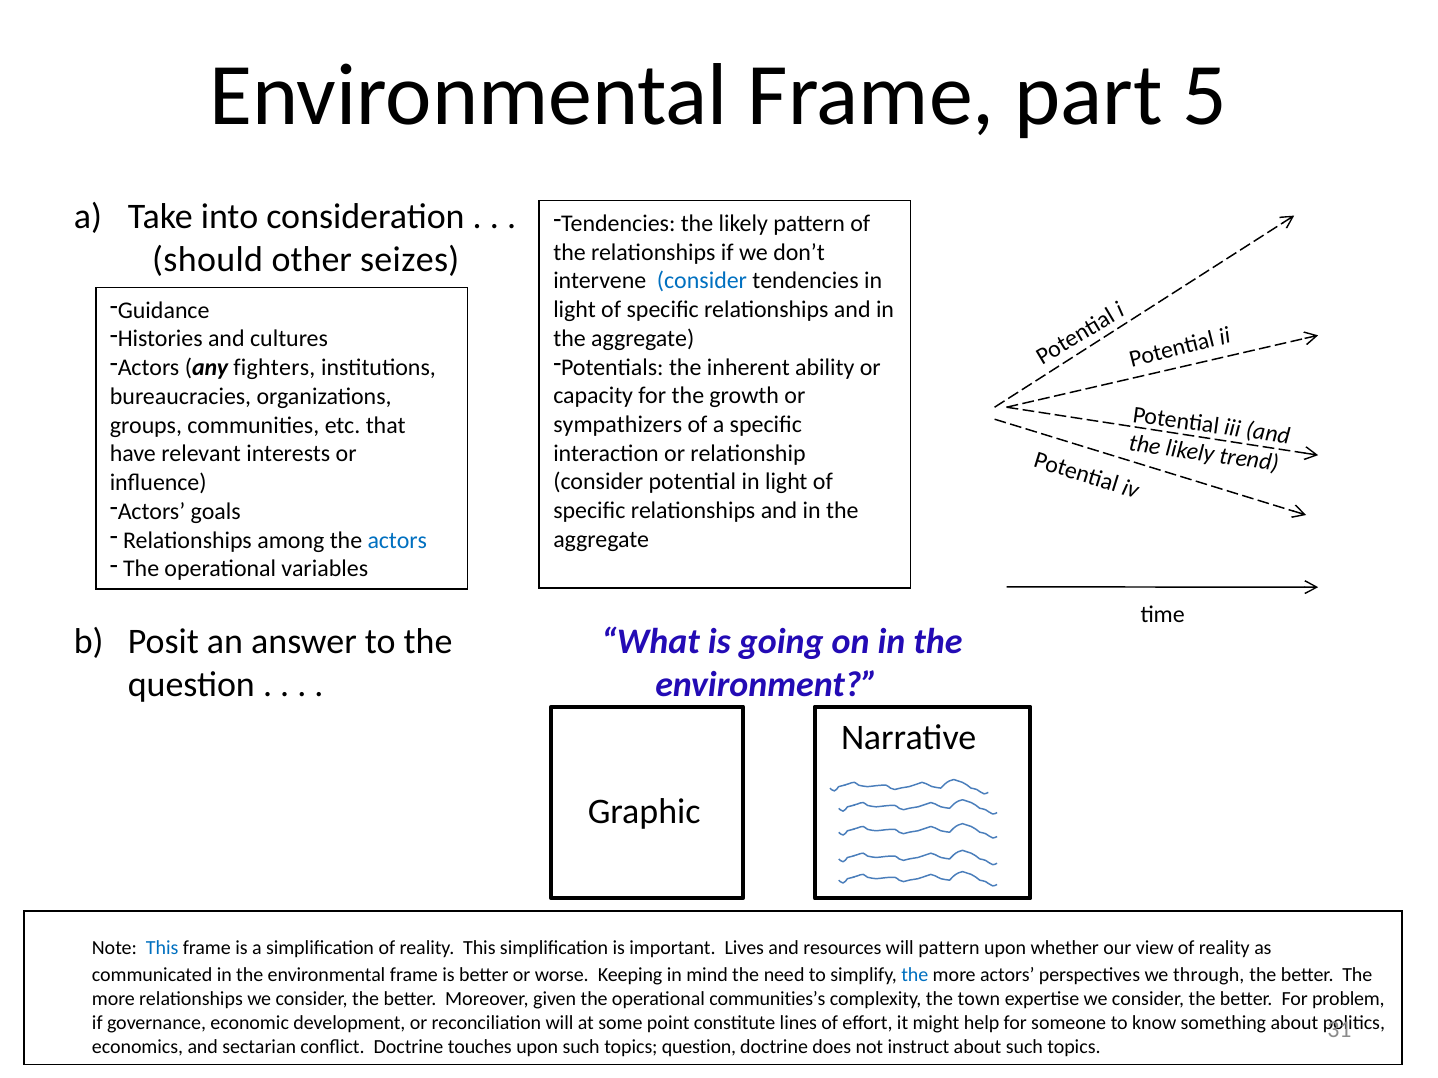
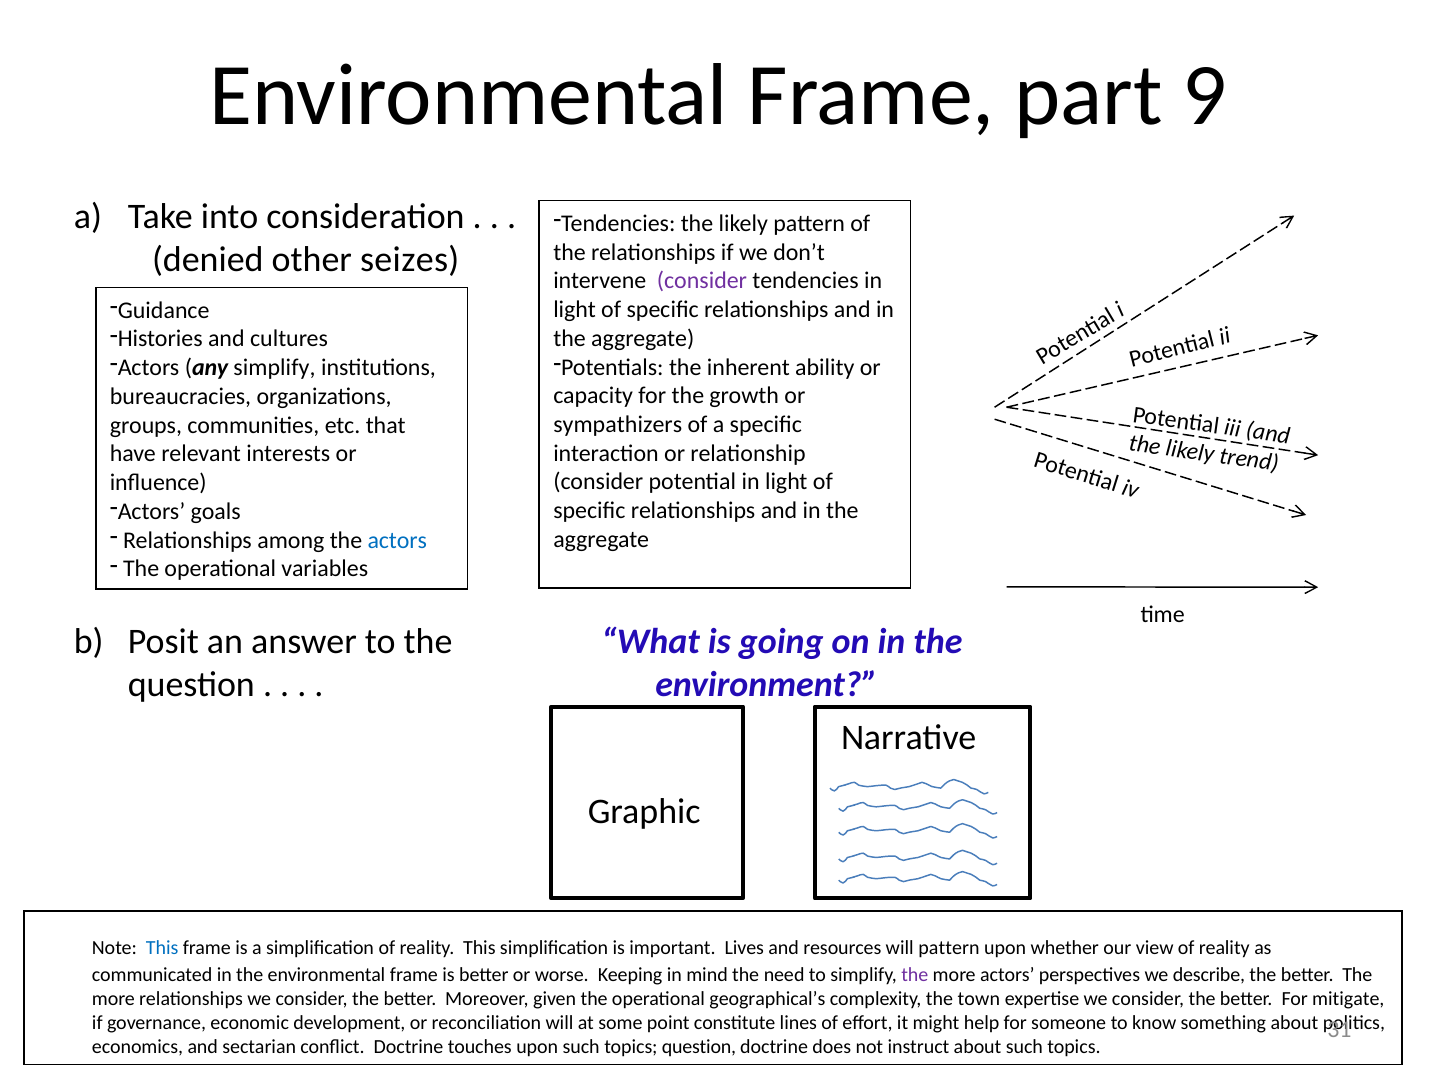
5: 5 -> 9 (1205, 96)
should: should -> denied (208, 260)
consider colour: blue -> purple (702, 281)
any fighters: fighters -> simplify (274, 368)
the colour: blue -> purple (915, 975)
through: through -> describe (1209, 975)
communities’s: communities’s -> geographical’s (767, 999)
problem: problem -> mitigate (1348, 999)
